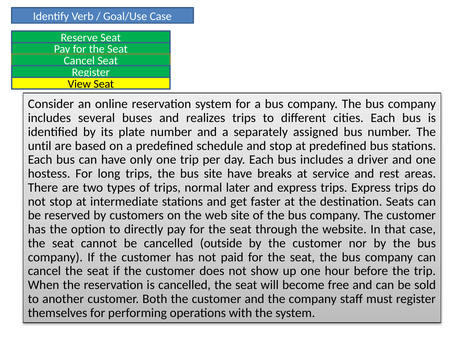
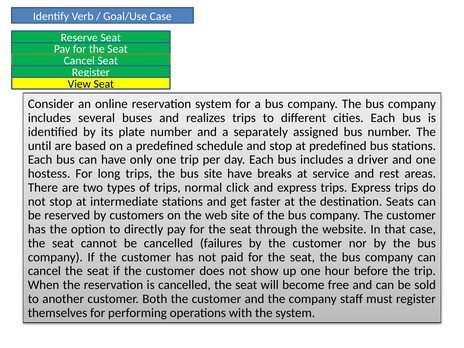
later: later -> click (238, 188)
outside: outside -> failures (221, 243)
